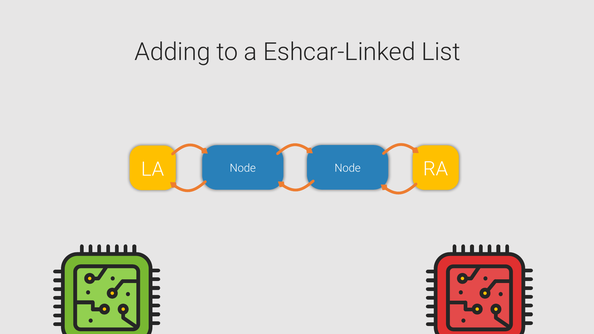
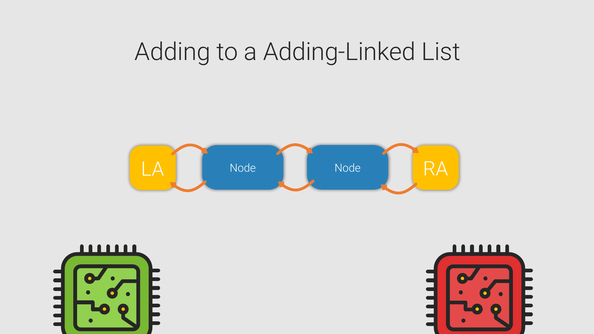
Eshcar-Linked: Eshcar-Linked -> Adding-Linked (339, 52)
